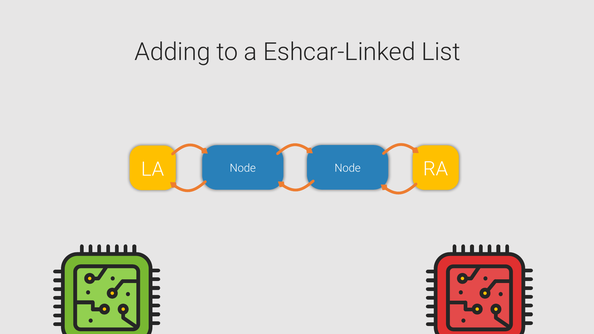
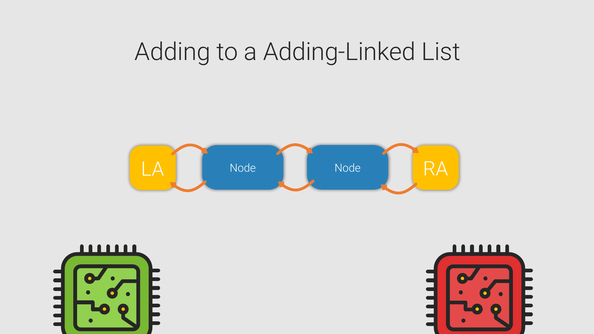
Eshcar-Linked: Eshcar-Linked -> Adding-Linked (339, 52)
